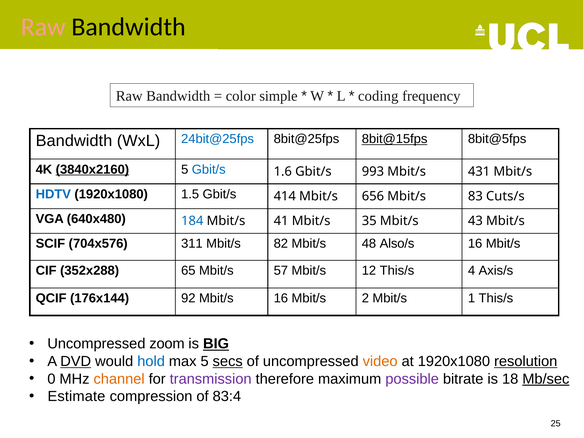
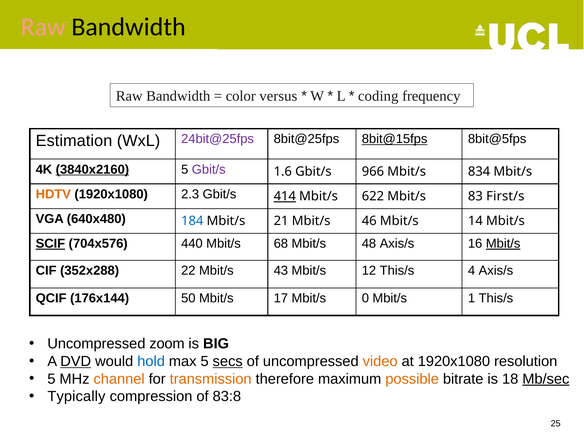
simple: simple -> versus (278, 96)
Bandwidth: Bandwidth -> Estimation (74, 141)
24bit@25fps colour: blue -> purple (218, 139)
Gbit/s colour: blue -> purple (209, 169)
993: 993 -> 966 (373, 172)
431: 431 -> 834 (479, 172)
HDTV colour: blue -> orange (53, 194)
1.5: 1.5 -> 2.3 (190, 194)
414 underline: none -> present (285, 196)
656: 656 -> 622 (373, 196)
Cuts/s: Cuts/s -> First/s (505, 196)
41: 41 -> 21 (281, 221)
35: 35 -> 46 (369, 221)
43: 43 -> 14 (475, 221)
SCIF underline: none -> present (50, 244)
311: 311 -> 440 (192, 244)
82: 82 -> 68 (281, 244)
48 Also/s: Also/s -> Axis/s (397, 244)
Mbit/s underline: none -> present (503, 244)
65: 65 -> 22 (188, 271)
57: 57 -> 43 (281, 271)
92: 92 -> 50 (188, 298)
Mbit/s 16: 16 -> 17 (281, 298)
2: 2 -> 0 (365, 298)
BIG underline: present -> none (216, 344)
resolution underline: present -> none (526, 361)
0: 0 -> 5 (51, 379)
transmission colour: purple -> orange (211, 379)
possible colour: purple -> orange (412, 379)
Estimate: Estimate -> Typically (76, 396)
83:4: 83:4 -> 83:8 (227, 396)
